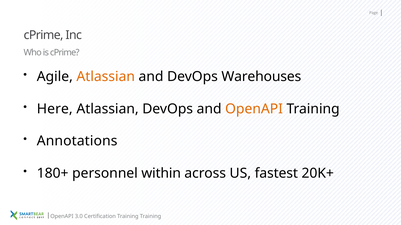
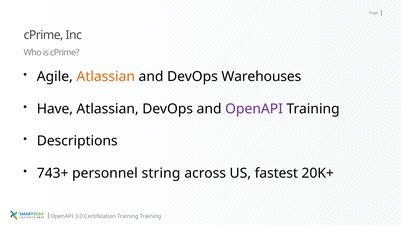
Here: Here -> Have (55, 109)
OpenAPI colour: orange -> purple (254, 109)
Annotations: Annotations -> Descriptions (77, 141)
180+: 180+ -> 743+ (53, 174)
within: within -> string (161, 174)
